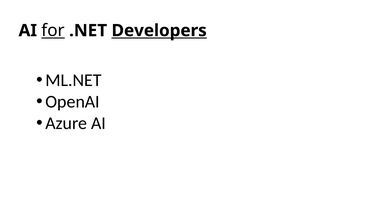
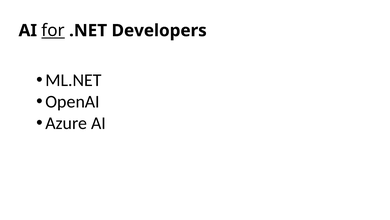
Developers underline: present -> none (159, 30)
